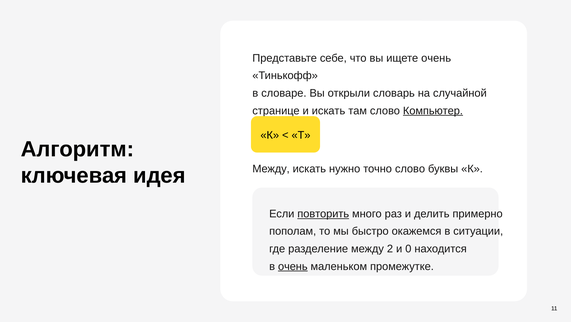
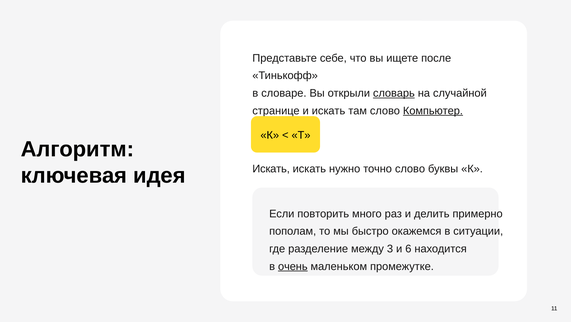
ищете очень: очень -> после (436, 58)
словарь underline: none -> present (394, 93)
Между: Между -> Искать (271, 169)
повторить underline: present -> none (323, 214)
2: 2 -> 3 (390, 249)
0: 0 -> 6 (408, 249)
